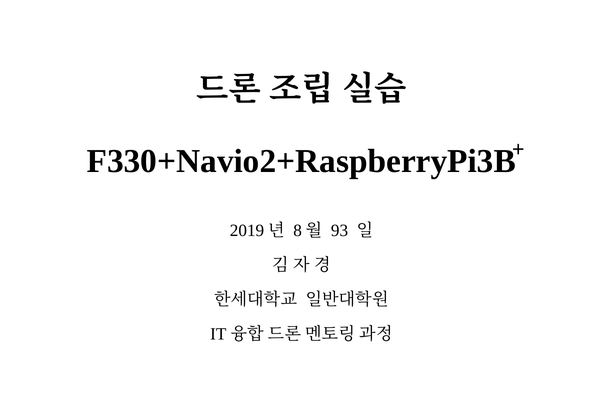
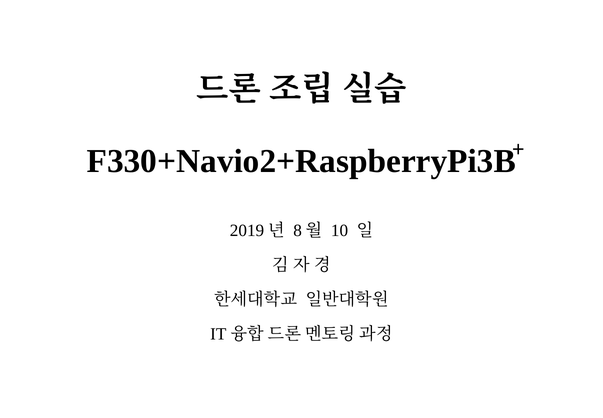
93: 93 -> 10 (340, 230)
